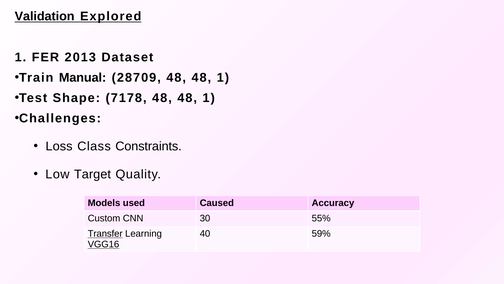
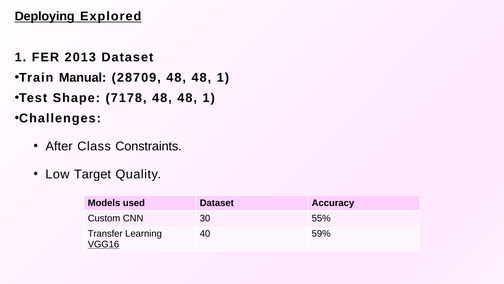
Validation: Validation -> Deploying (45, 16)
Loss: Loss -> After (59, 146)
used Caused: Caused -> Dataset (217, 203)
Transfer underline: present -> none (105, 233)
